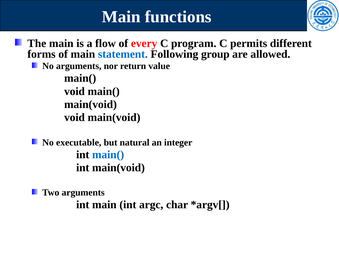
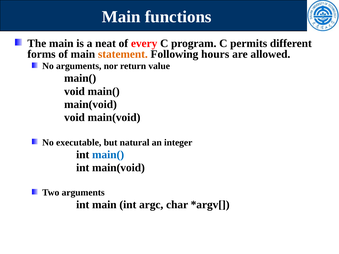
flow: flow -> neat (106, 43)
statement colour: blue -> orange (123, 54)
group: group -> hours (215, 54)
